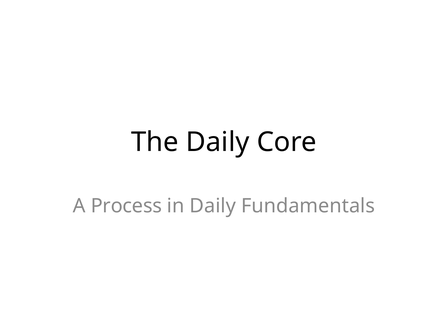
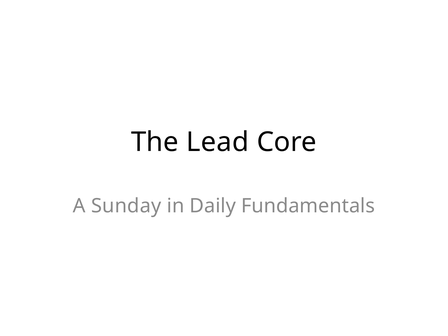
The Daily: Daily -> Lead (217, 142)
Process: Process -> Sunday (126, 206)
